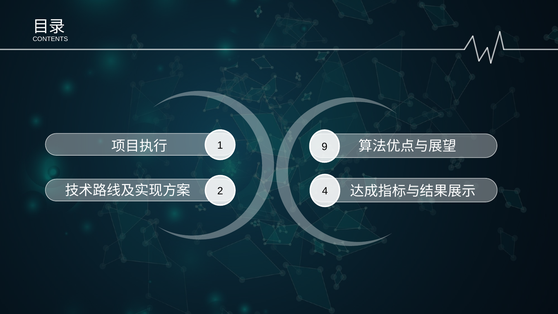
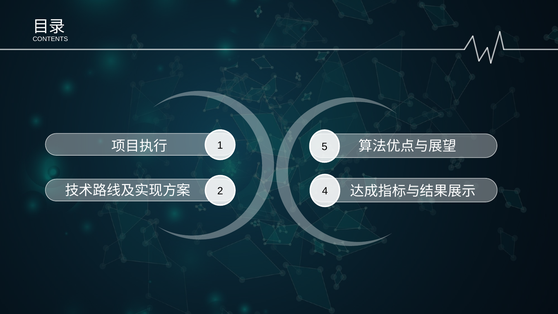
9: 9 -> 5 (325, 147)
